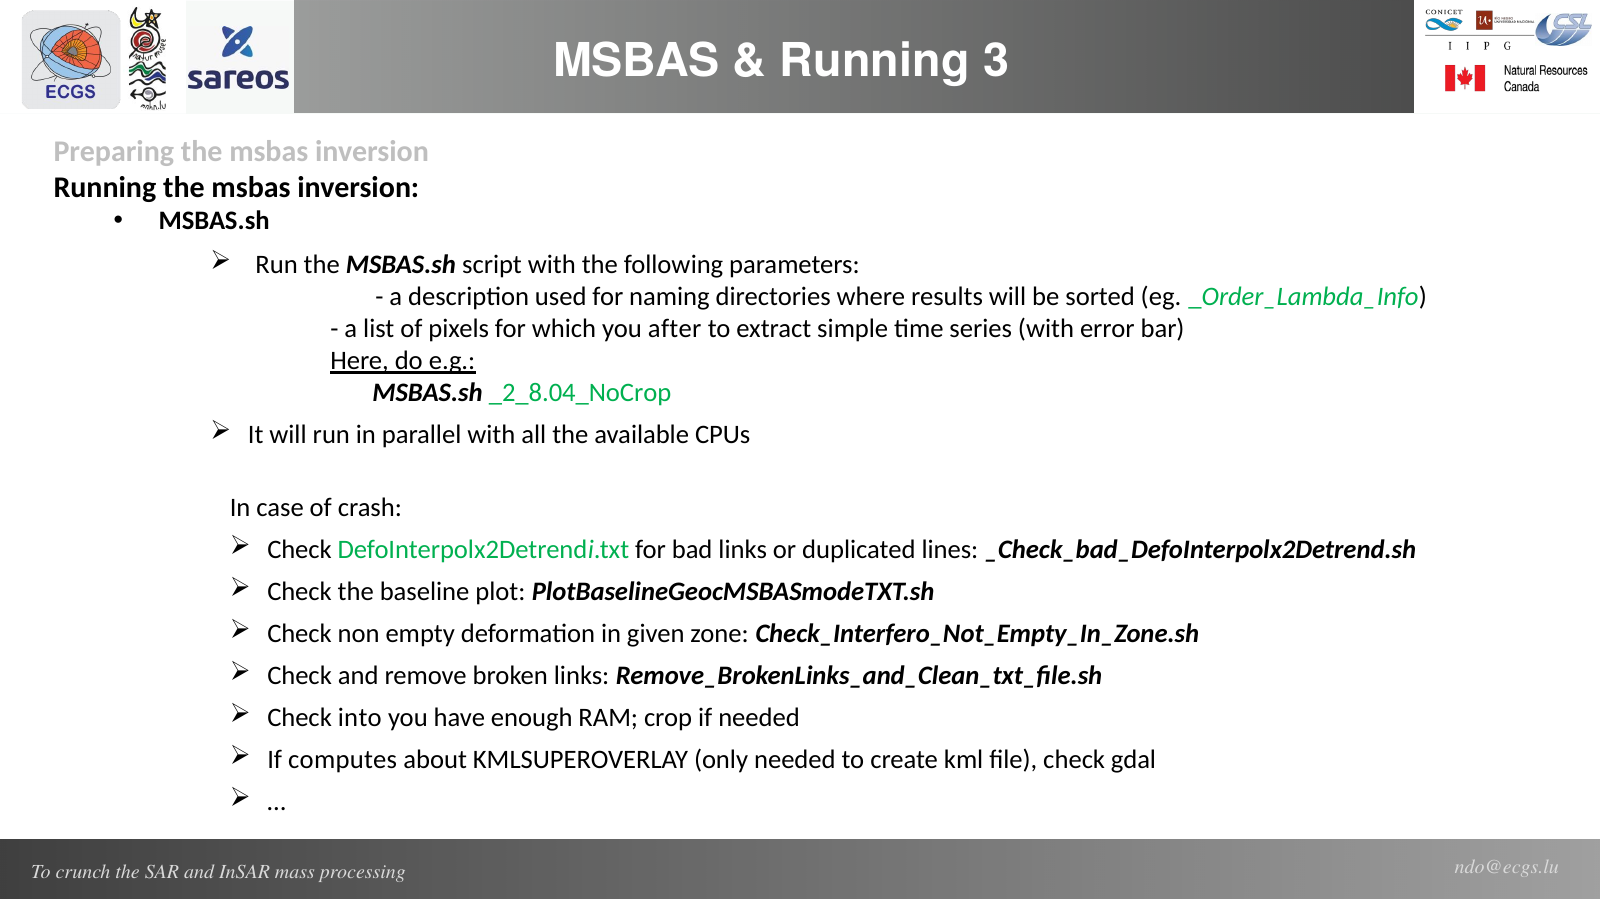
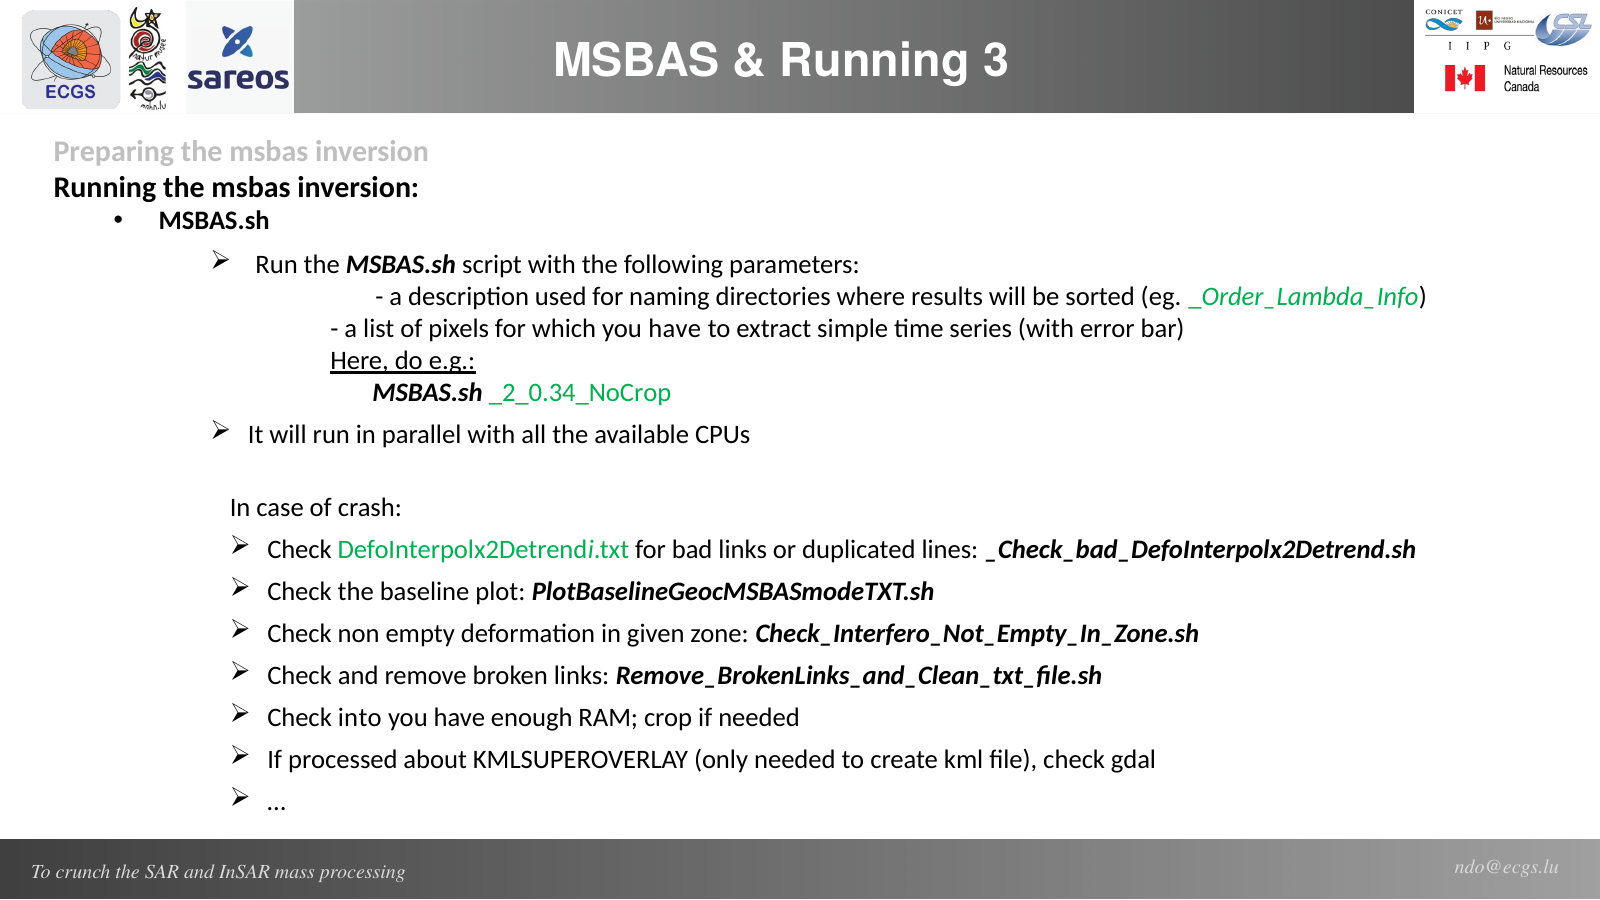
which you after: after -> have (675, 329)
_2_8.04_NoCrop: _2_8.04_NoCrop -> _2_0.34_NoCrop (580, 393)
computes: computes -> processed (343, 760)
